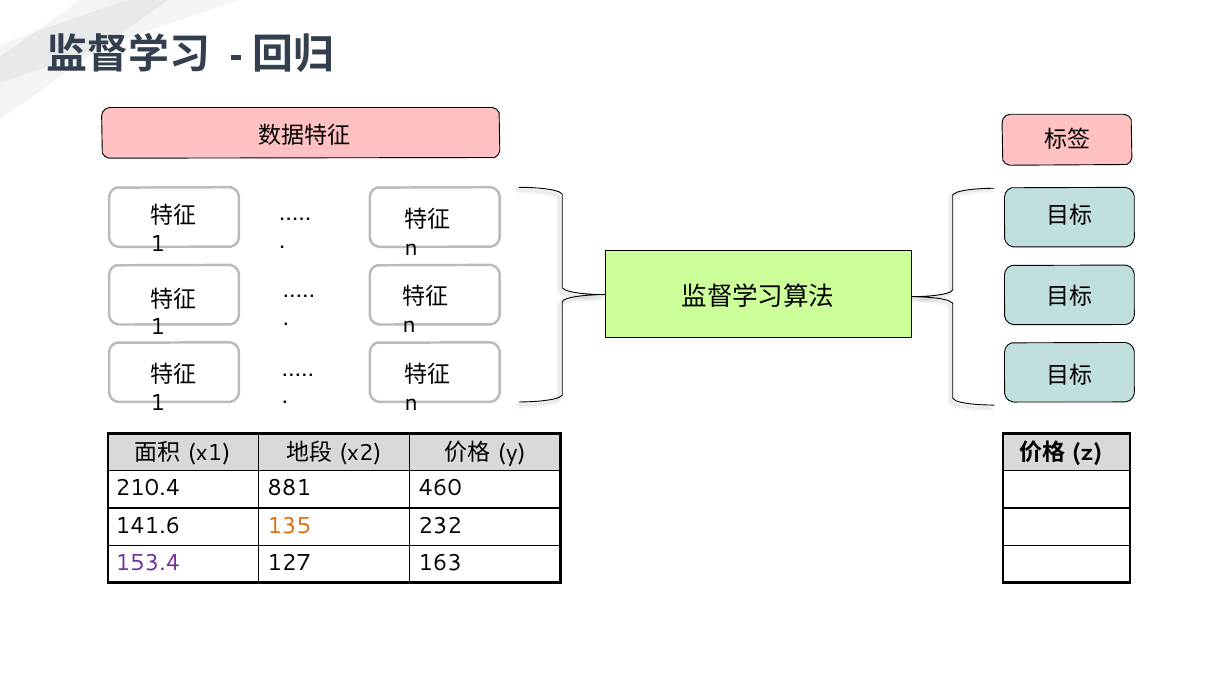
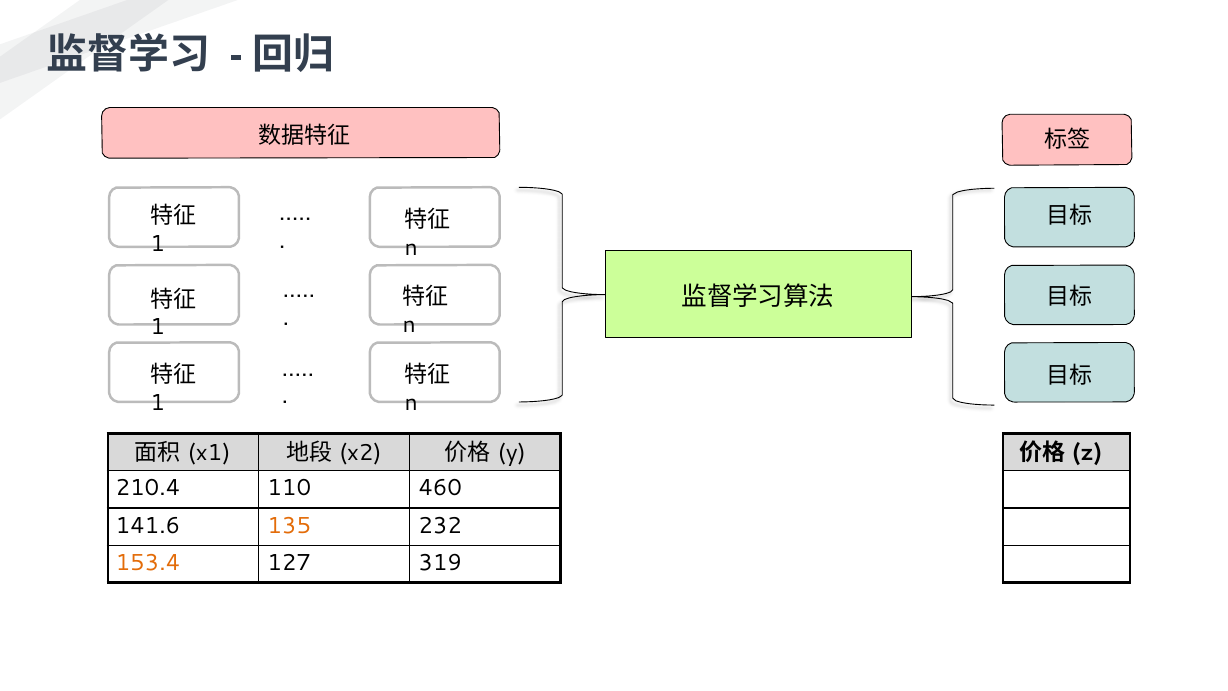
881: 881 -> 110 (289, 488)
153.4 colour: purple -> orange (148, 563)
163: 163 -> 319 (440, 563)
